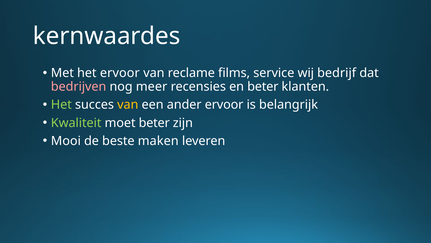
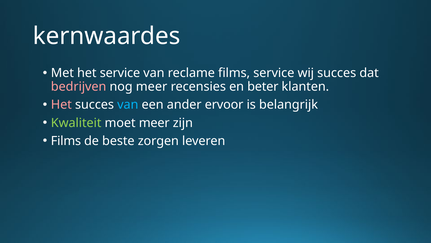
het ervoor: ervoor -> service (120, 73)
wij bedrijf: bedrijf -> succes (337, 73)
Het colour: light green -> pink (61, 105)
van colour: yellow -> light blue (128, 105)
moet beter: beter -> meer (154, 123)
Mooi: Mooi -> Films (66, 141)
maken: maken -> zorgen (158, 141)
